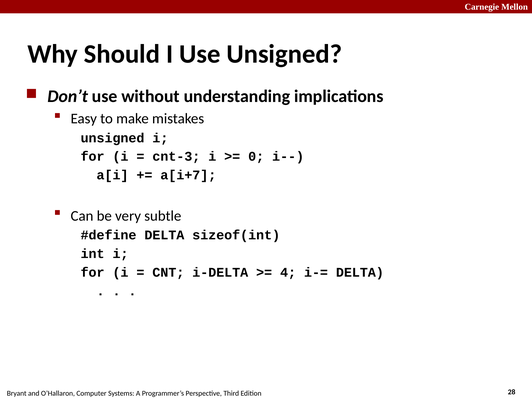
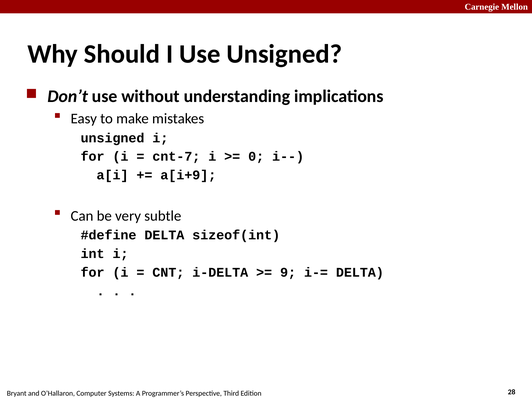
cnt-3: cnt-3 -> cnt-7 (176, 157)
a[i+7: a[i+7 -> a[i+9 (188, 175)
4: 4 -> 9 (288, 272)
